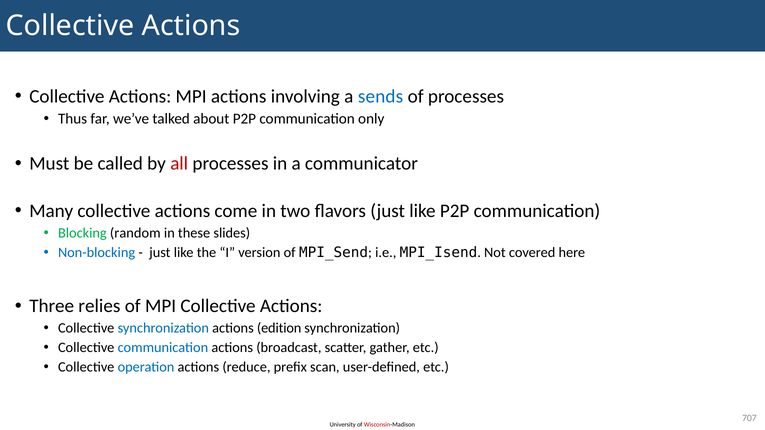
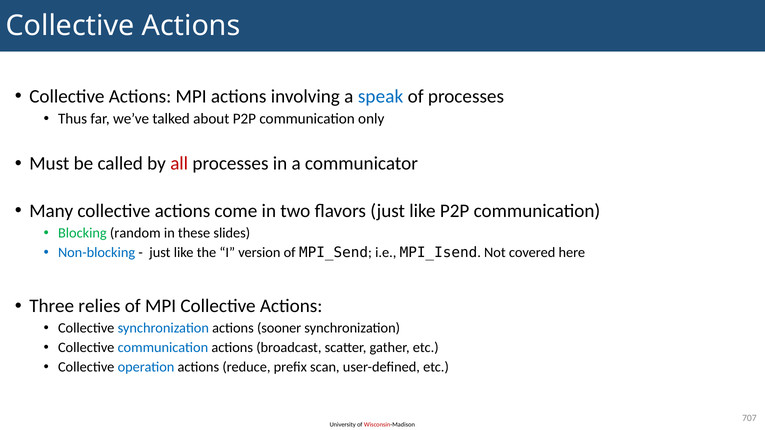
sends: sends -> speak (381, 96)
edition: edition -> sooner (279, 328)
